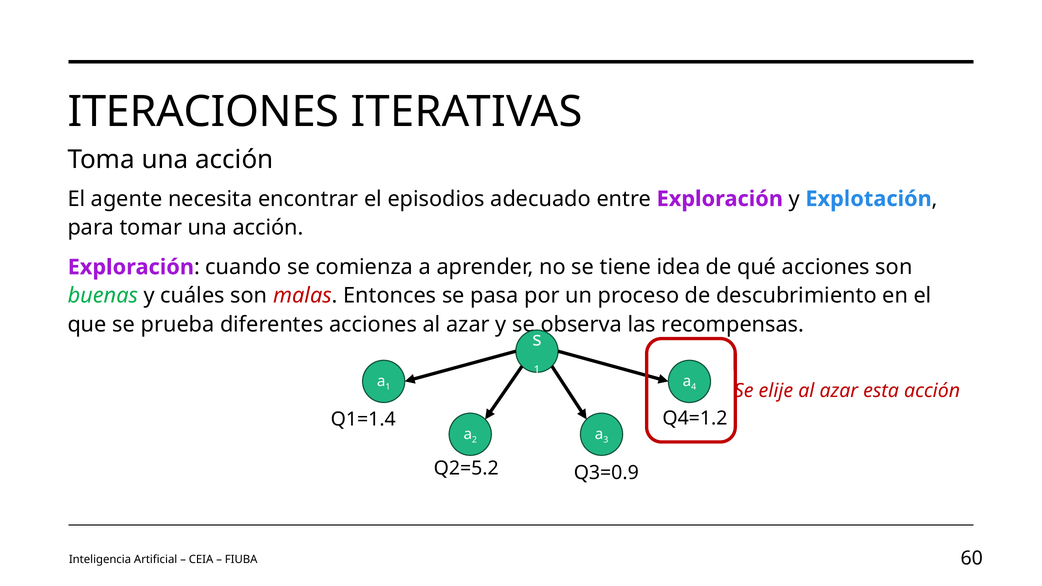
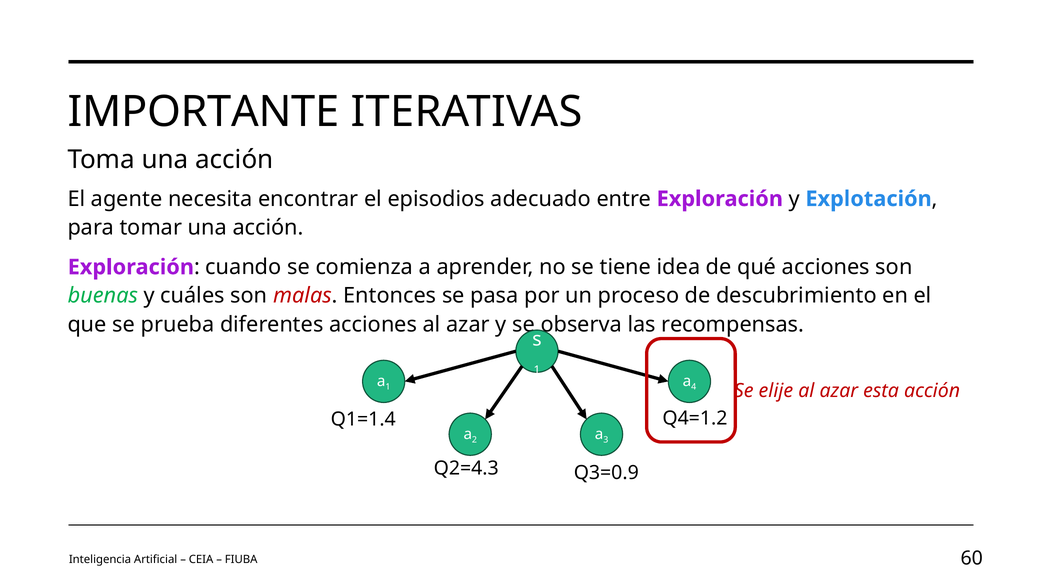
ITERACIONES: ITERACIONES -> IMPORTANTE (203, 112)
Q2=5.2: Q2=5.2 -> Q2=4.3 (466, 469)
